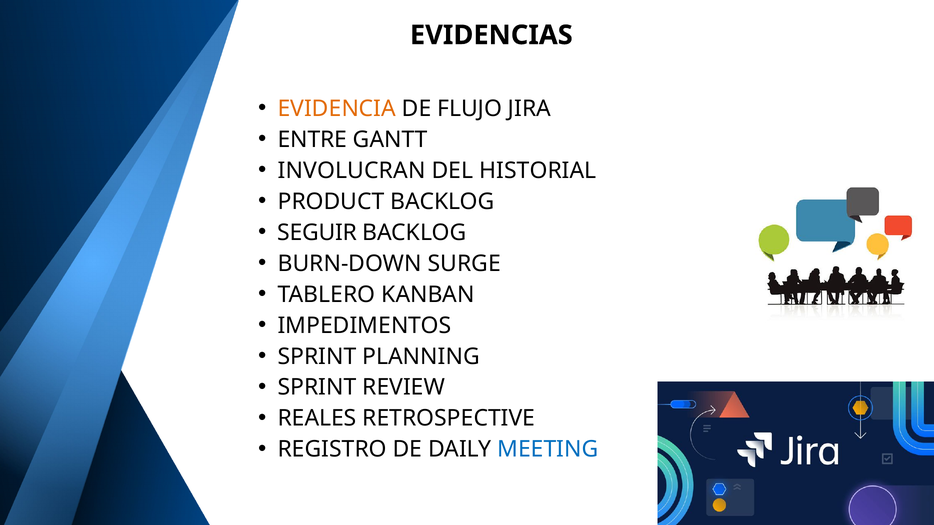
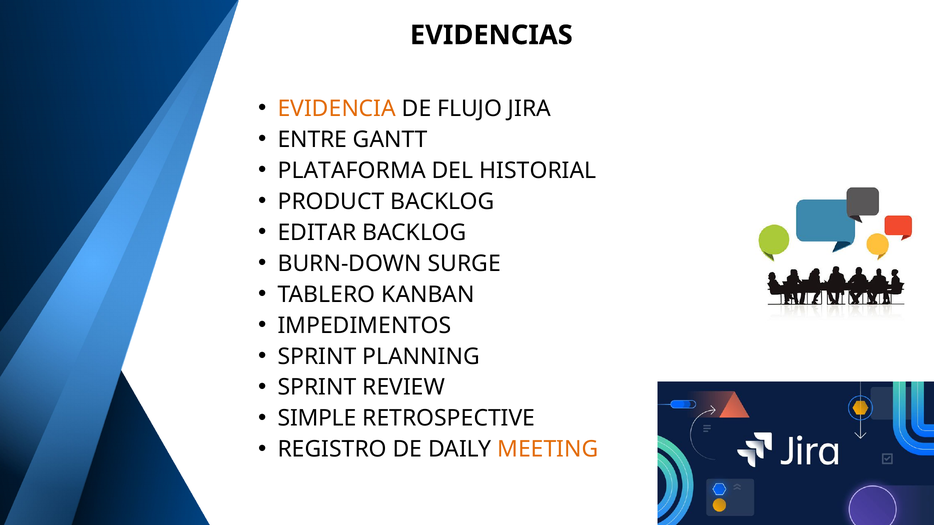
INVOLUCRAN: INVOLUCRAN -> PLATAFORMA (352, 171)
SEGUIR: SEGUIR -> EDITAR (317, 233)
REALES: REALES -> SIMPLE (317, 419)
MEETING colour: blue -> orange (548, 450)
